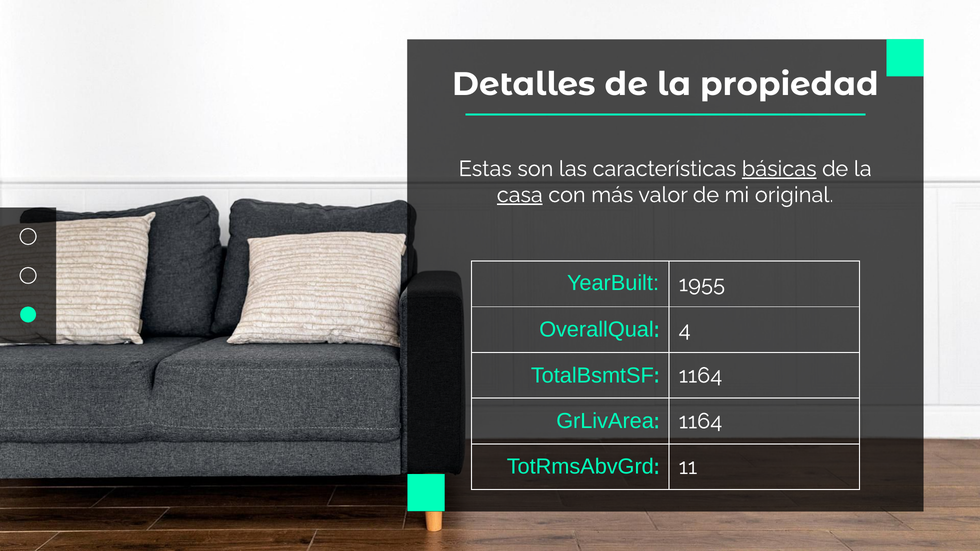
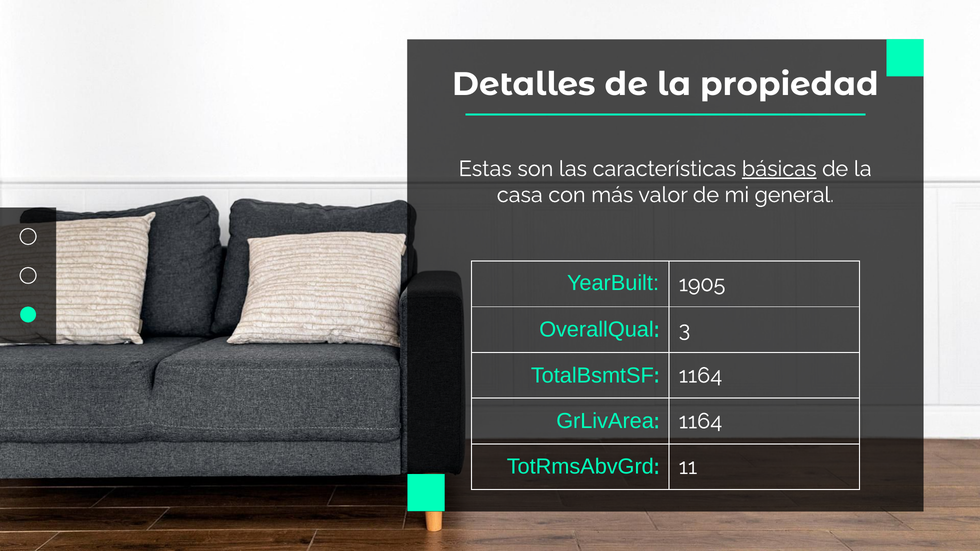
casa underline: present -> none (520, 195)
original: original -> general (794, 195)
1955: 1955 -> 1905 (702, 284)
4: 4 -> 3 (684, 330)
